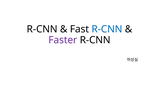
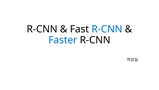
Faster colour: purple -> blue (63, 40)
